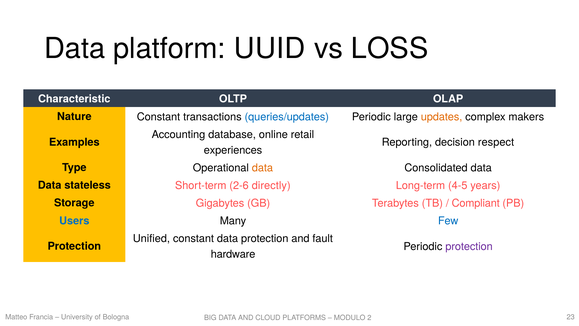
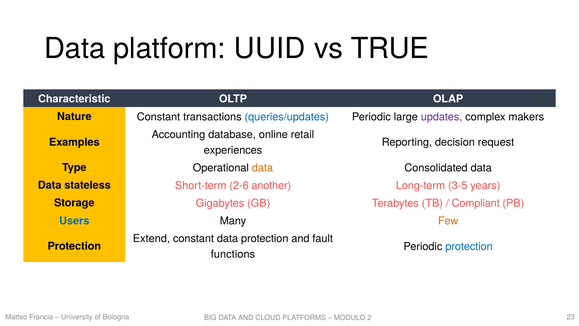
LOSS: LOSS -> TRUE (390, 49)
updates colour: orange -> purple (442, 117)
respect: respect -> request (496, 142)
directly: directly -> another (271, 185)
4-5: 4-5 -> 3-5 (458, 185)
Few colour: blue -> orange (448, 221)
Unified: Unified -> Extend (151, 238)
protection colour: purple -> blue (469, 246)
hardware: hardware -> functions (233, 254)
